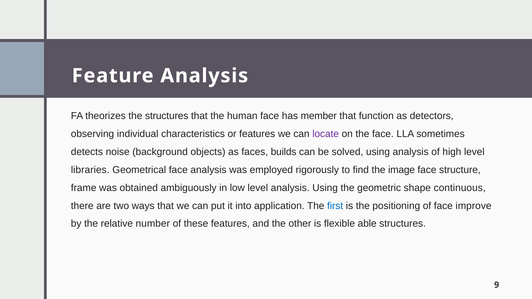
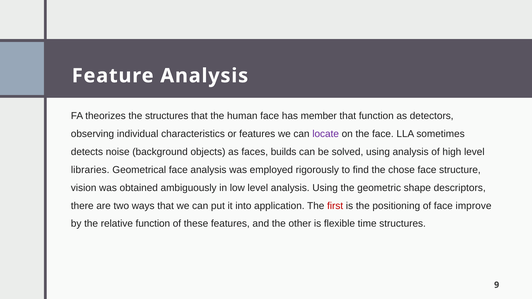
image: image -> chose (402, 170)
frame: frame -> vision (84, 188)
continuous: continuous -> descriptors (460, 188)
first colour: blue -> red (335, 206)
relative number: number -> function (153, 224)
able: able -> time (367, 224)
